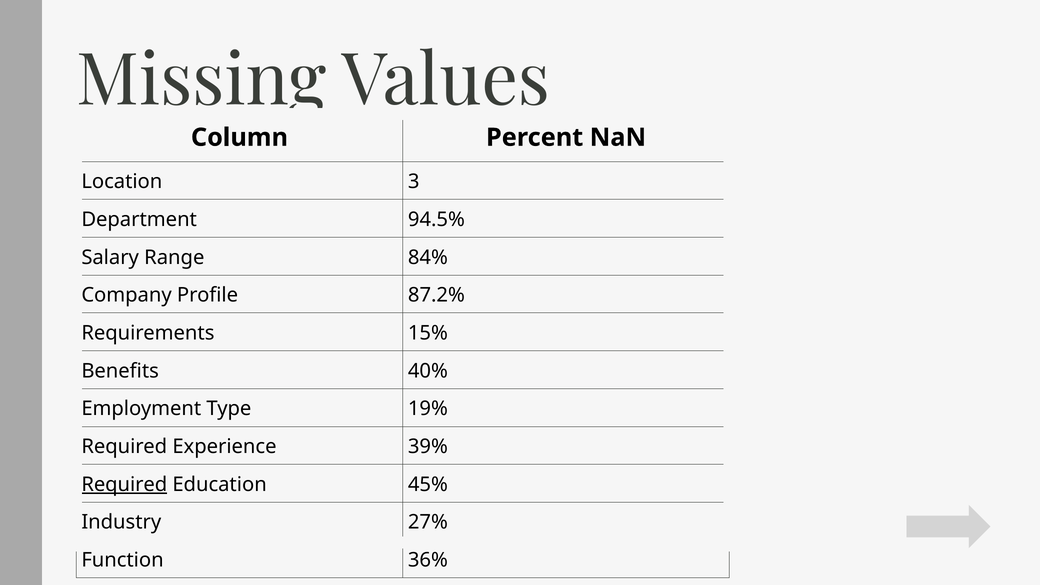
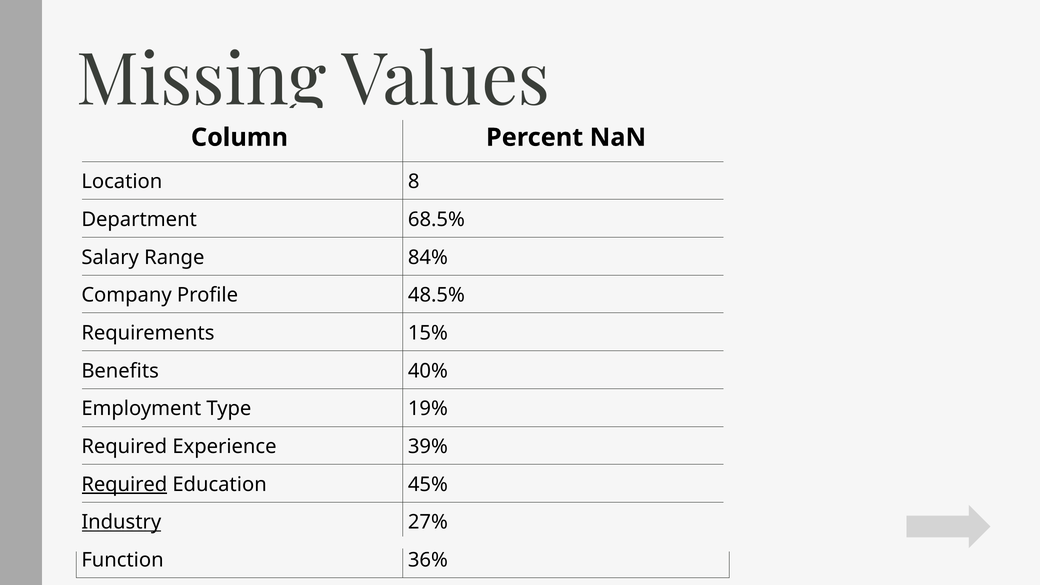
3: 3 -> 8 (414, 182)
94.5%: 94.5% -> 68.5% (436, 219)
87.2%: 87.2% -> 48.5% (436, 295)
Industry underline: none -> present (121, 522)
